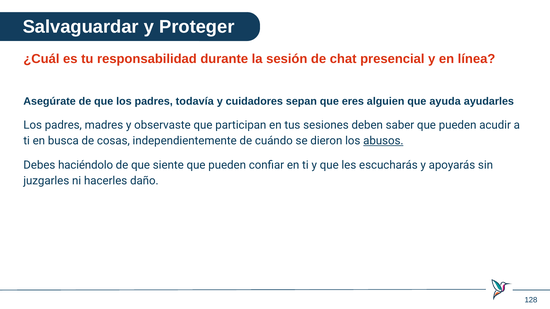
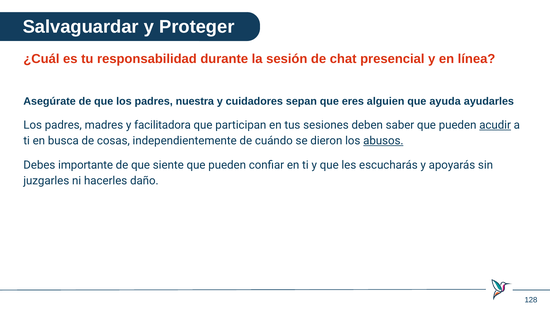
todavía: todavía -> nuestra (195, 101)
observaste: observaste -> facilitadora (163, 125)
acudir underline: none -> present (495, 125)
haciéndolo: haciéndolo -> importante (86, 165)
